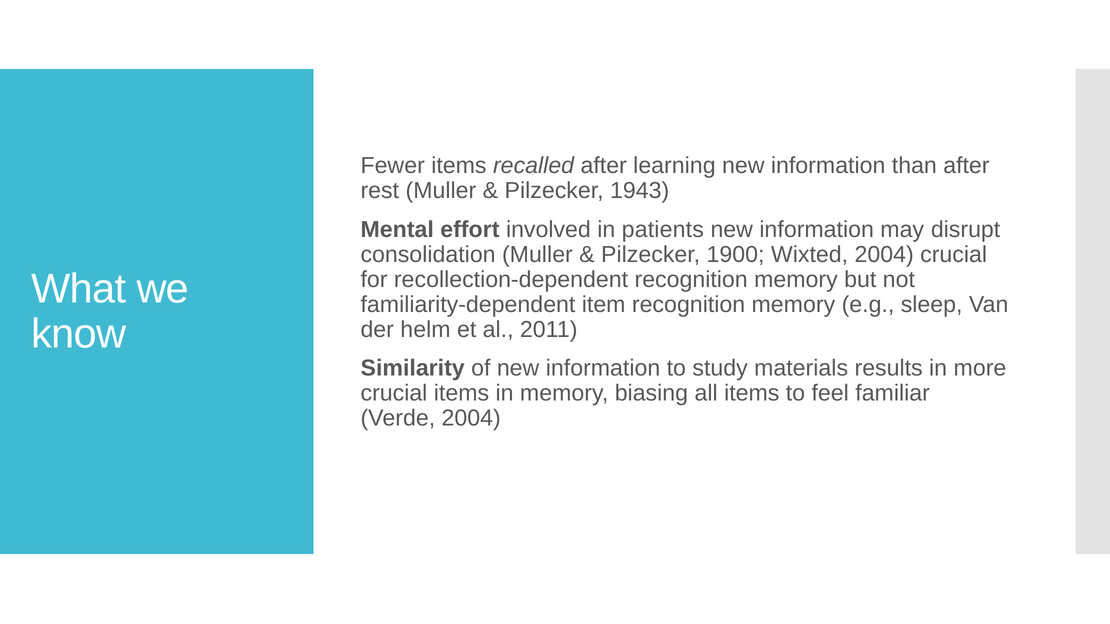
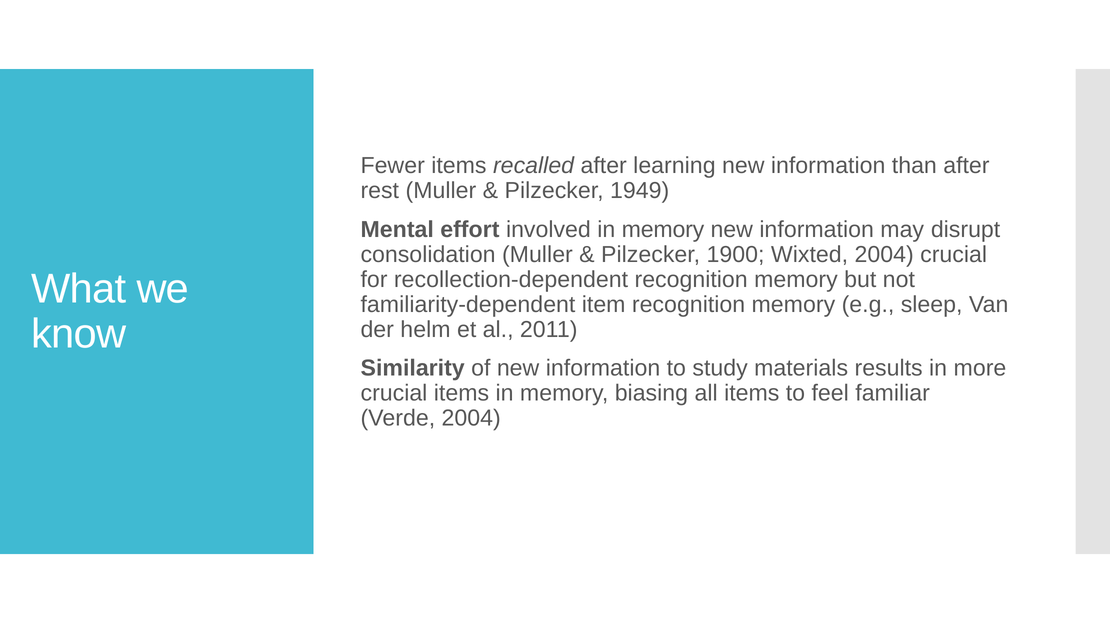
1943: 1943 -> 1949 (640, 191)
involved in patients: patients -> memory (663, 230)
